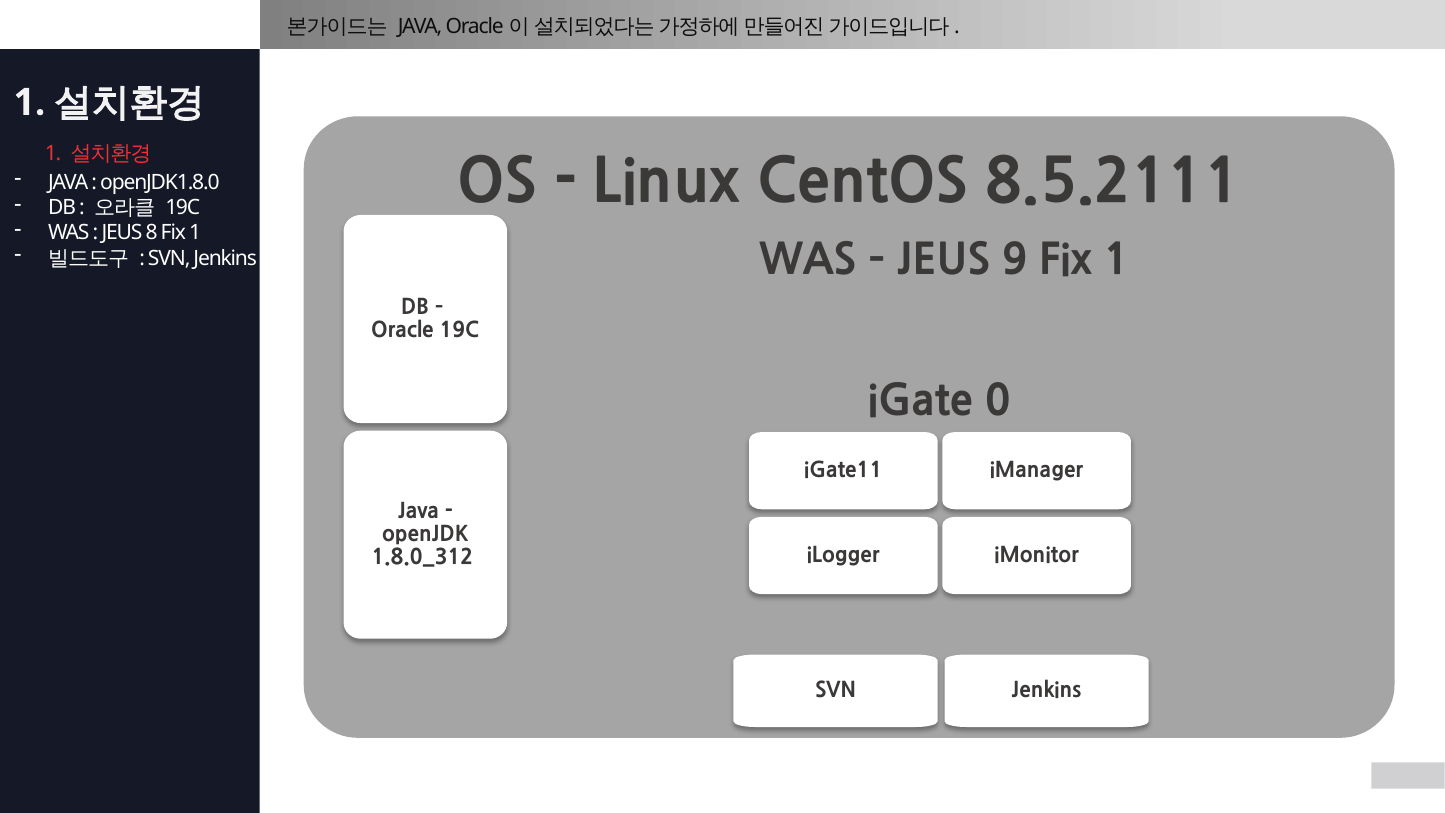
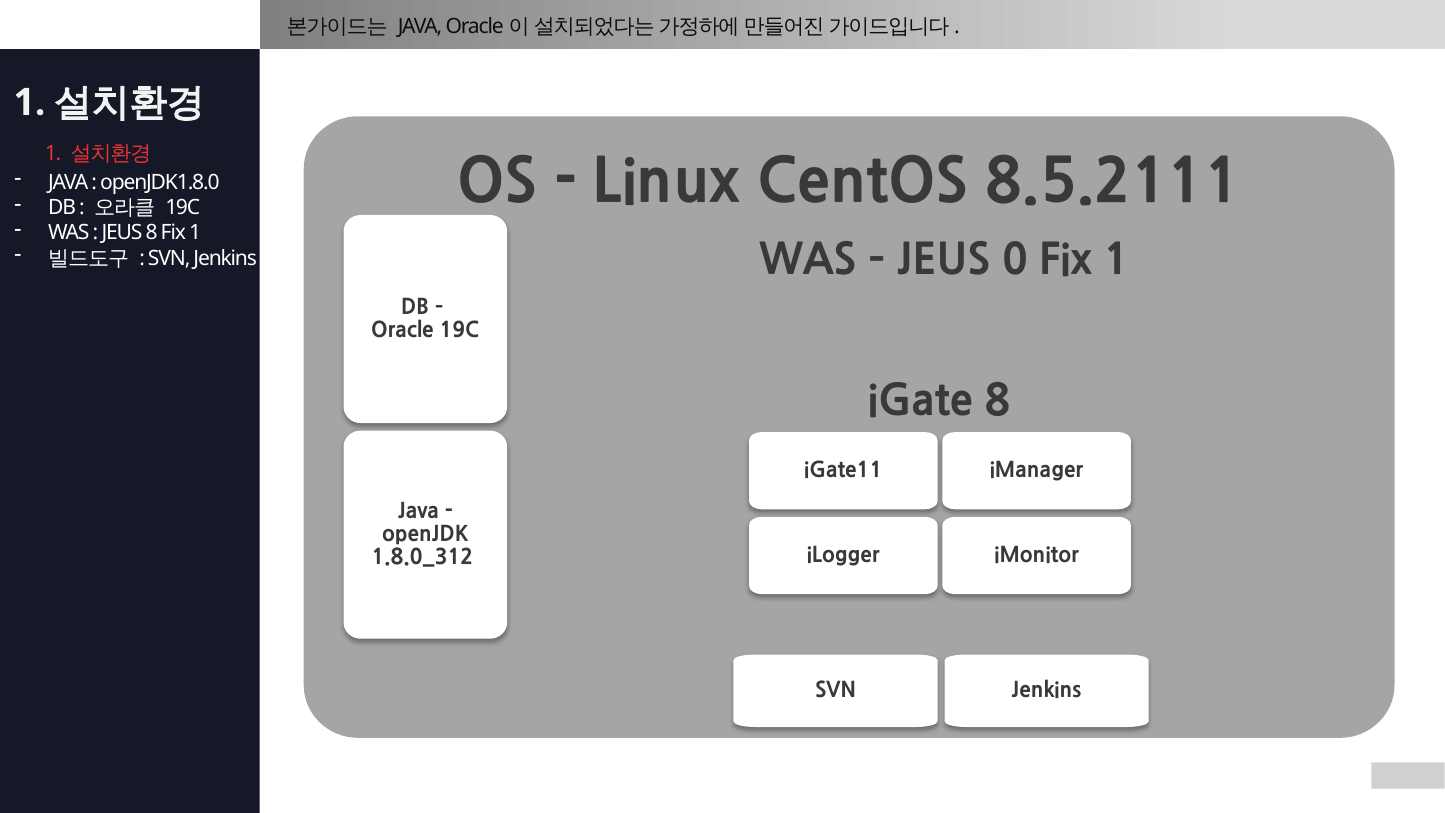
9: 9 -> 0 (1015, 261)
iGate 0: 0 -> 8 (997, 402)
